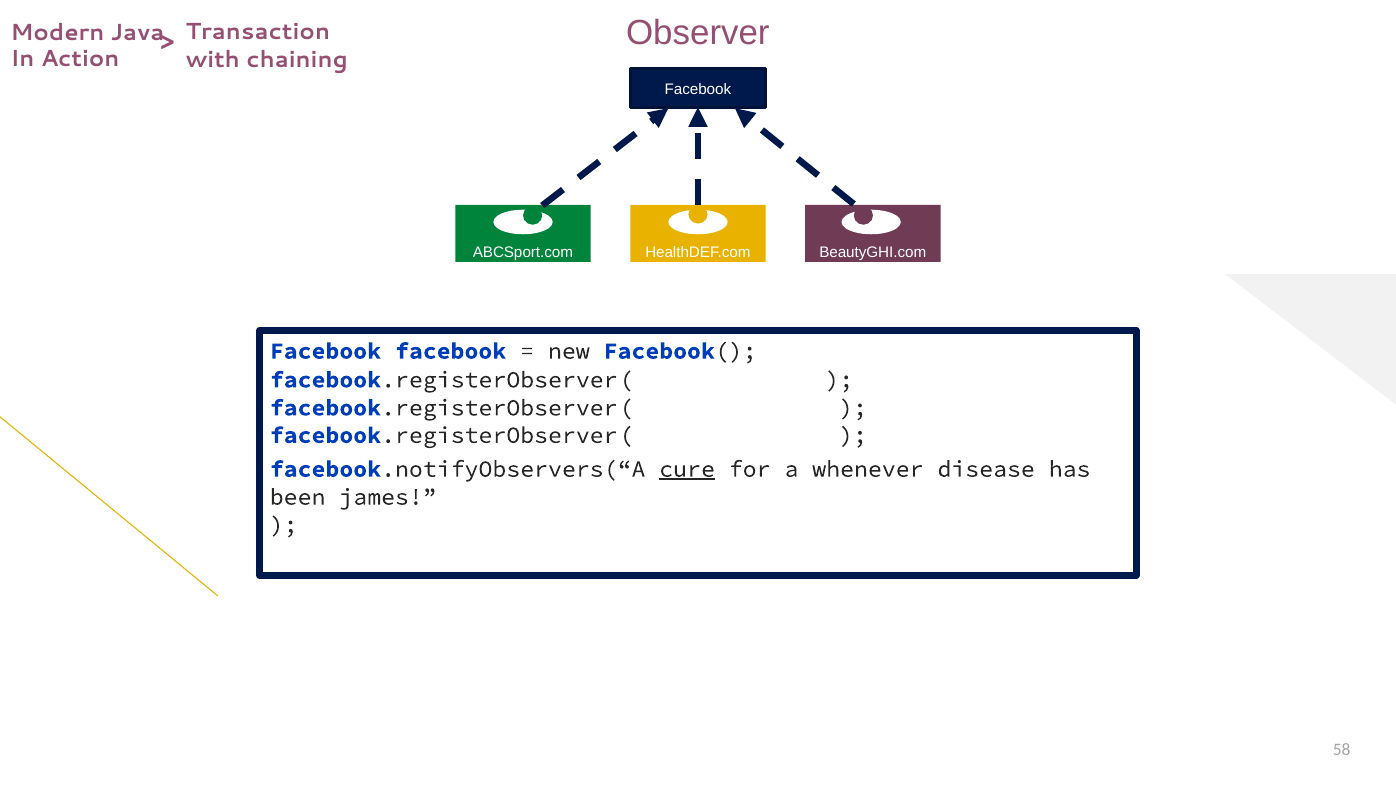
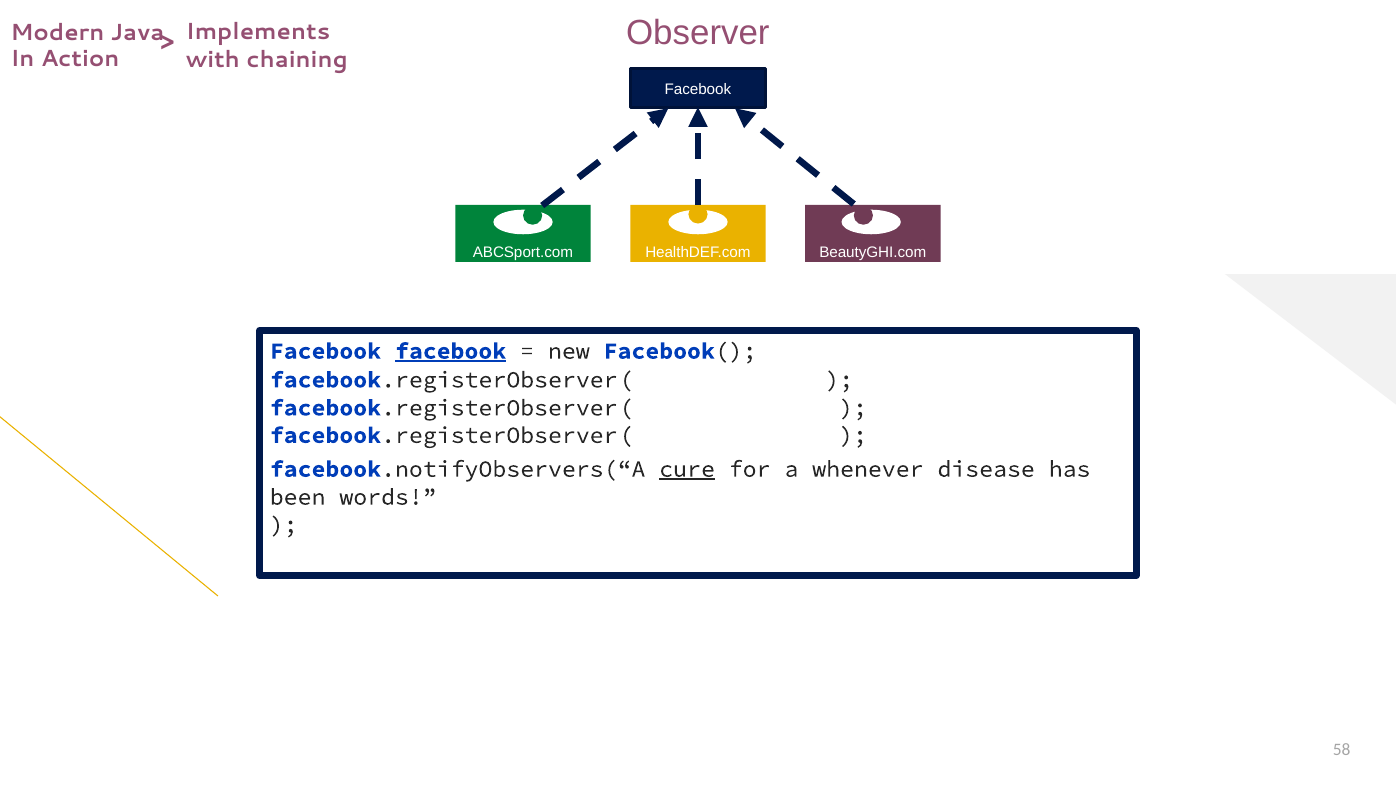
Transaction: Transaction -> Implements (258, 32)
facebook underline: none -> present (451, 351)
james: james -> words (388, 497)
